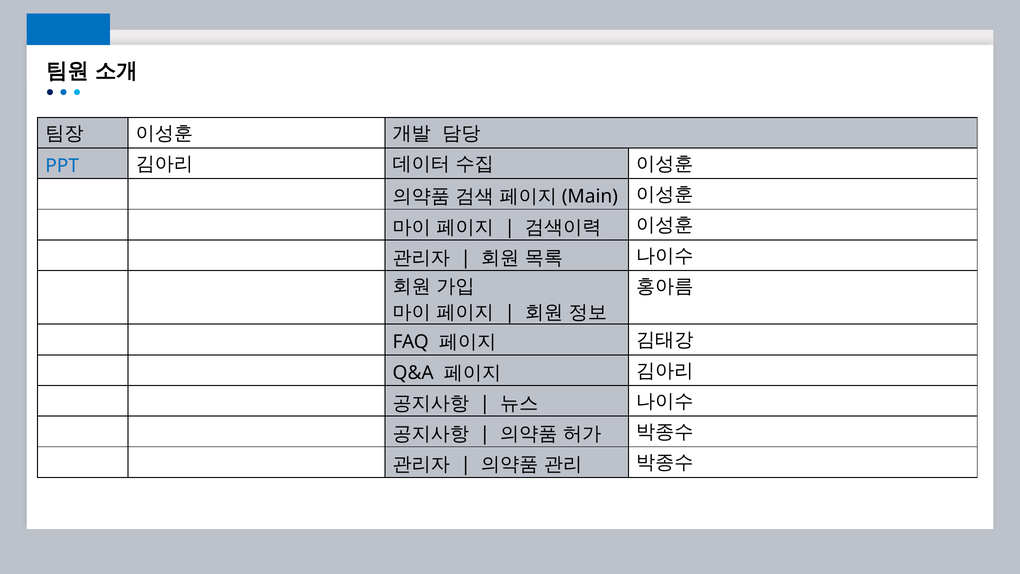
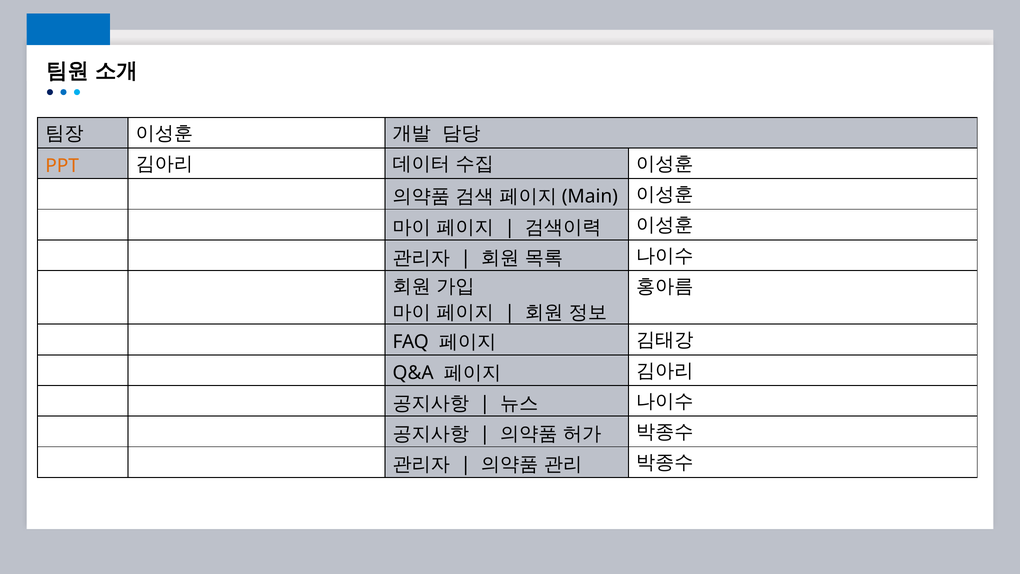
PPT colour: blue -> orange (62, 166)
